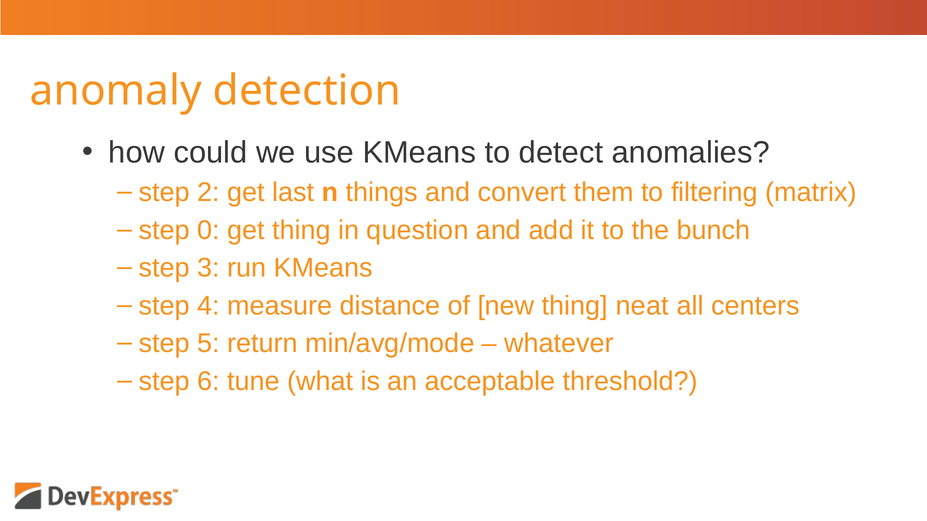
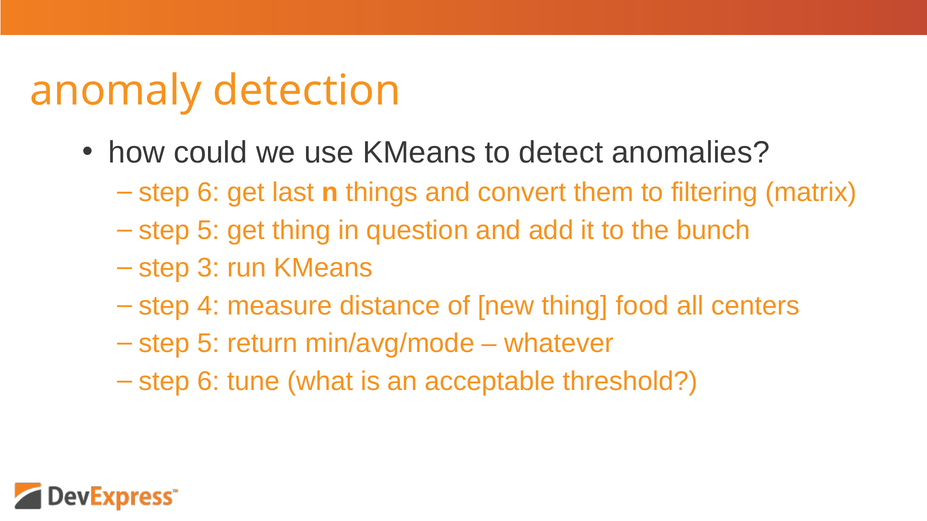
2: 2 -> 6 (208, 193)
0: 0 -> 5 (208, 230)
neat: neat -> food (642, 306)
